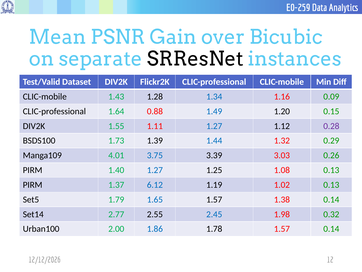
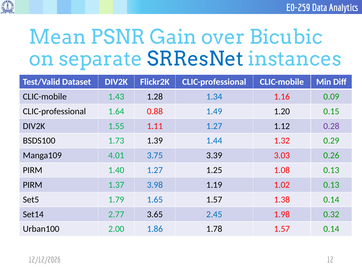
SRResNet colour: black -> blue (195, 59)
6.12: 6.12 -> 3.98 (155, 185)
2.55: 2.55 -> 3.65 (155, 214)
